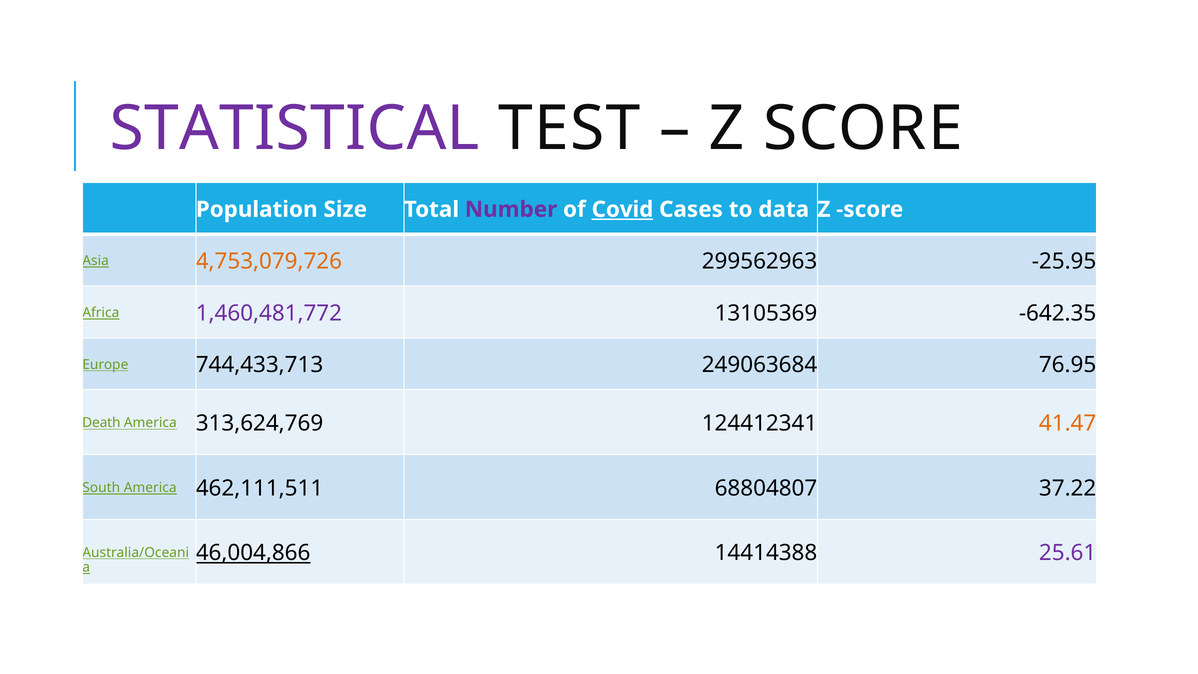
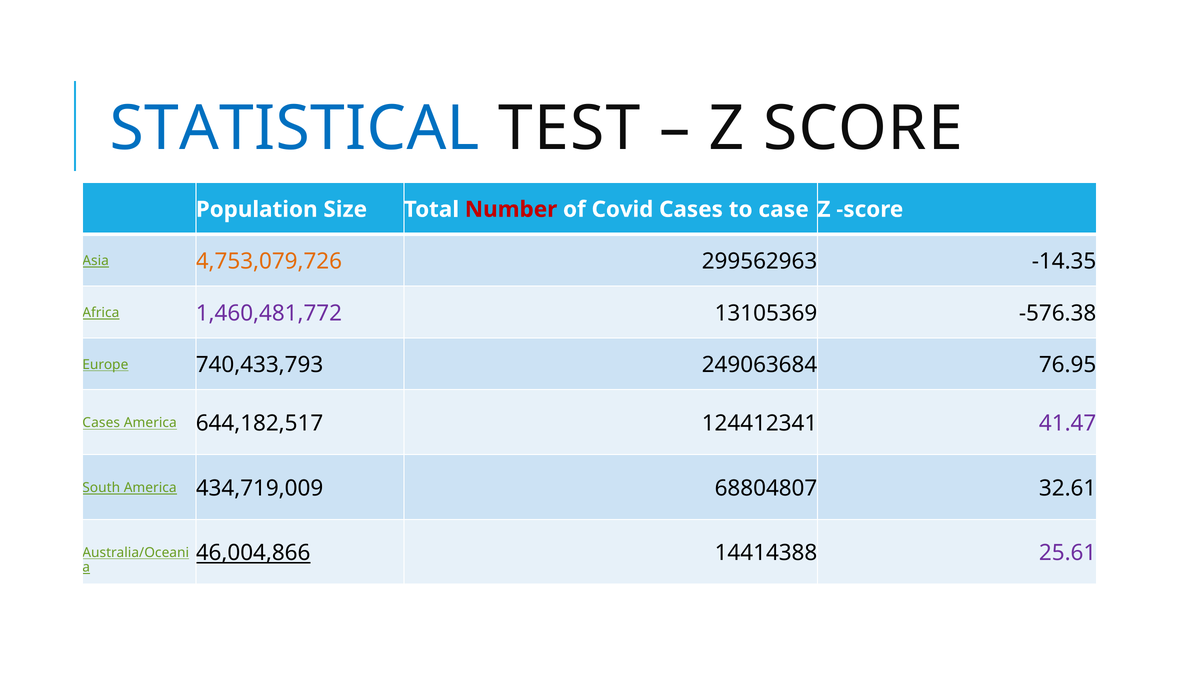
STATISTICAL colour: purple -> blue (295, 129)
Number colour: purple -> red (511, 209)
Covid underline: present -> none (622, 209)
data: data -> case (784, 209)
-25.95: -25.95 -> -14.35 (1064, 261)
-642.35: -642.35 -> -576.38 (1058, 313)
744,433,713: 744,433,713 -> 740,433,793 (260, 365)
Death: Death -> Cases (101, 423)
313,624,769: 313,624,769 -> 644,182,517 (260, 423)
41.47 colour: orange -> purple (1068, 423)
462,111,511: 462,111,511 -> 434,719,009 (260, 488)
37.22: 37.22 -> 32.61 (1068, 488)
